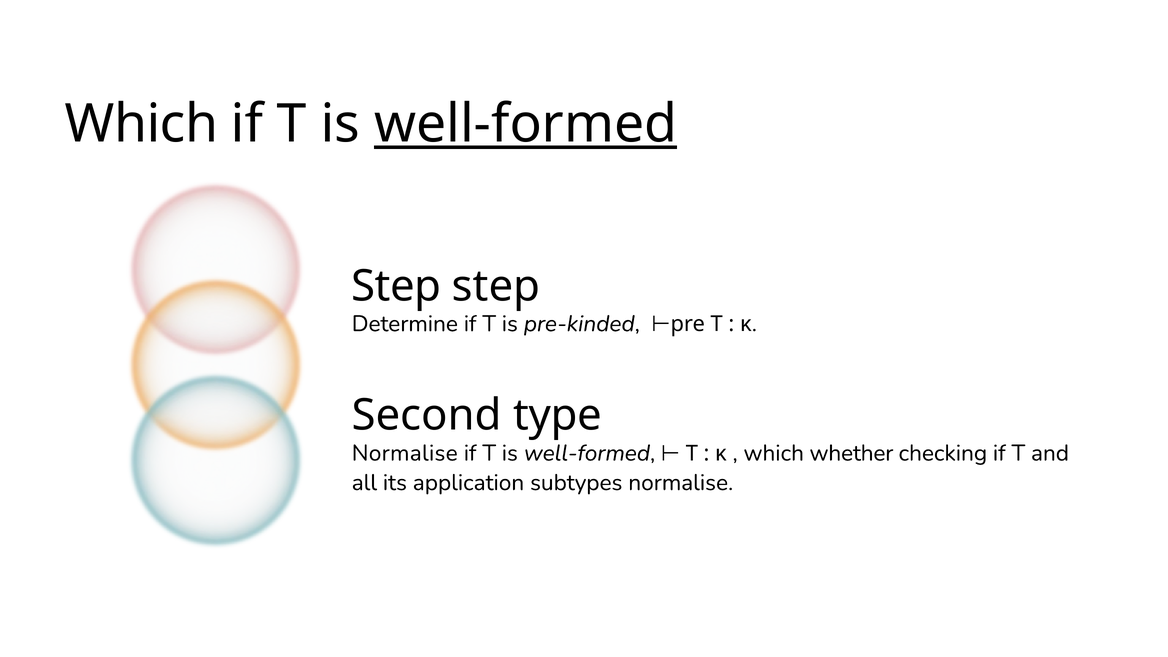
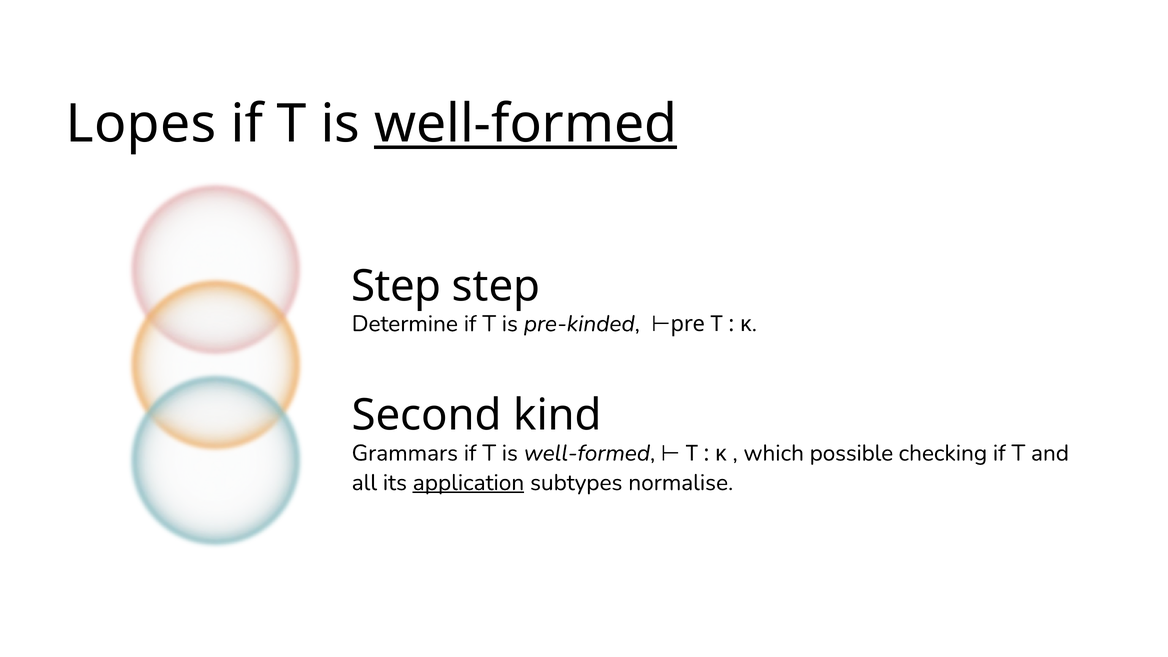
Which: Which -> Lopes (141, 124)
type: type -> kind (557, 416)
whether: whether -> possible (851, 453)
Normalise: Normalise -> Grammars (405, 453)
application underline: none -> present (468, 483)
